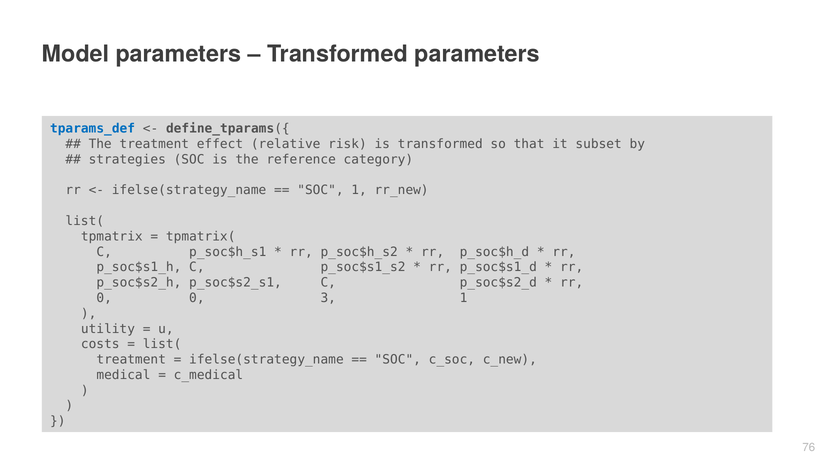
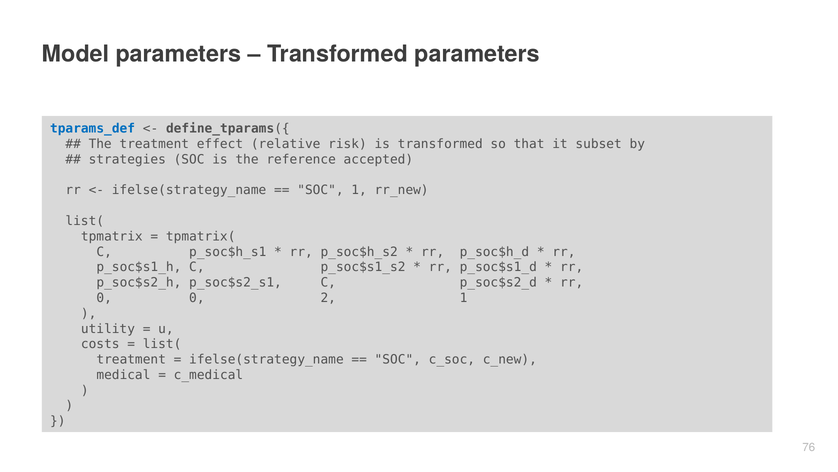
category: category -> accepted (378, 159)
3: 3 -> 2 (328, 298)
